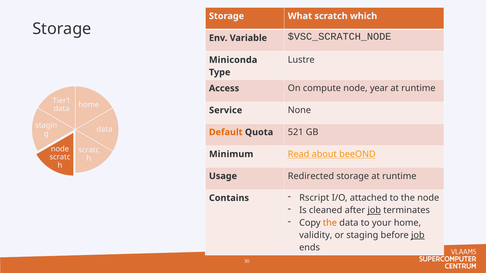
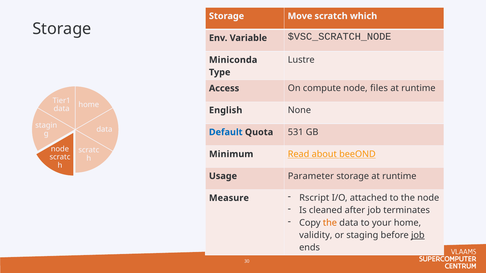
What: What -> Move (300, 16)
year: year -> files (379, 88)
Service: Service -> English (226, 110)
Default colour: orange -> blue (226, 132)
521: 521 -> 531 (296, 132)
Redirected: Redirected -> Parameter (311, 176)
Contains: Contains -> Measure (229, 198)
job underline: present -> none (374, 211)
